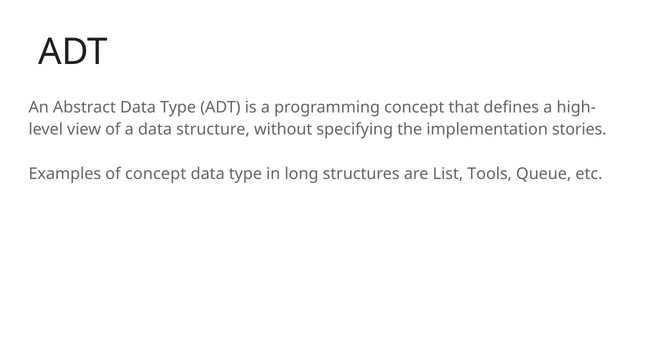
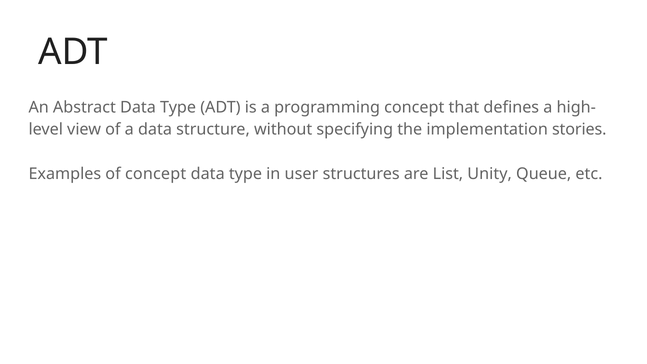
long: long -> user (301, 174)
Tools: Tools -> Unity (490, 174)
